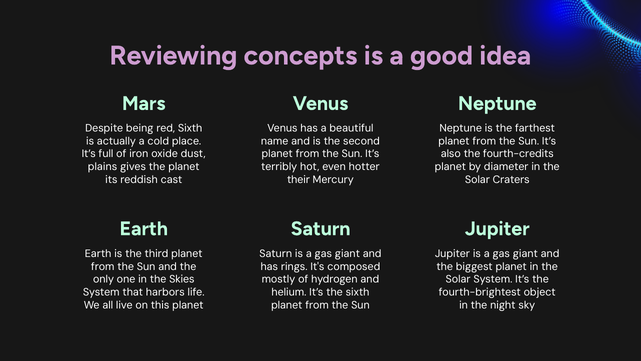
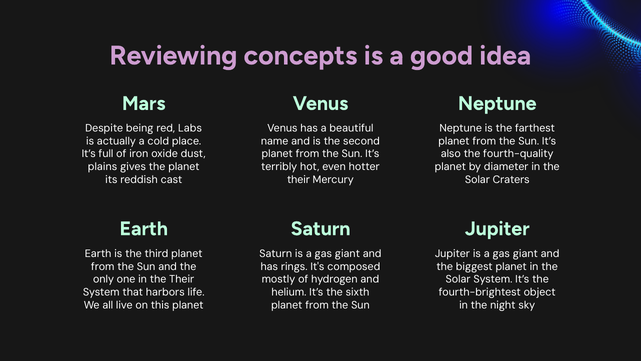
red Sixth: Sixth -> Labs (190, 128)
fourth-credits: fourth-credits -> fourth-quality (518, 154)
the Skies: Skies -> Their (182, 279)
